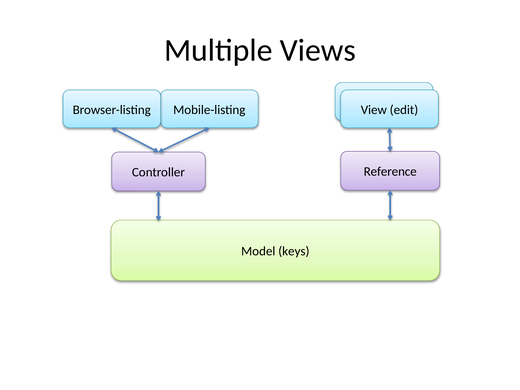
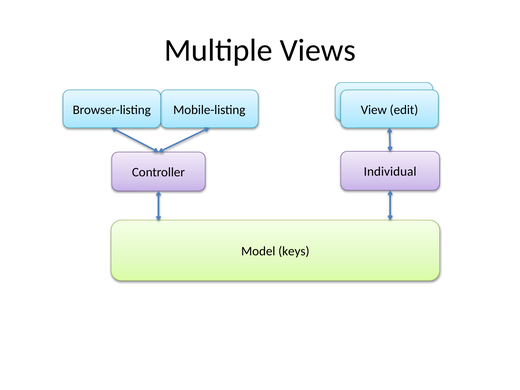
Reference: Reference -> Individual (390, 172)
